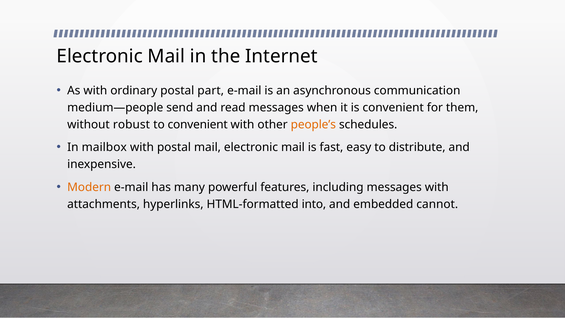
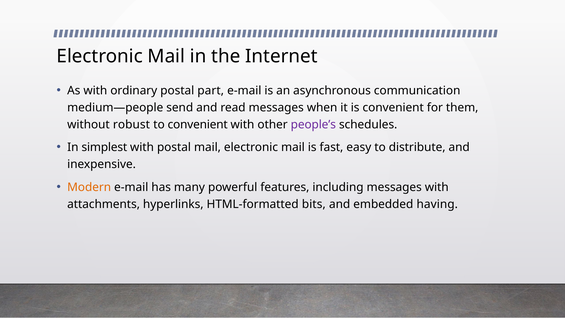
people’s colour: orange -> purple (313, 125)
mailbox: mailbox -> simplest (104, 147)
into: into -> bits (314, 204)
cannot: cannot -> having (437, 204)
